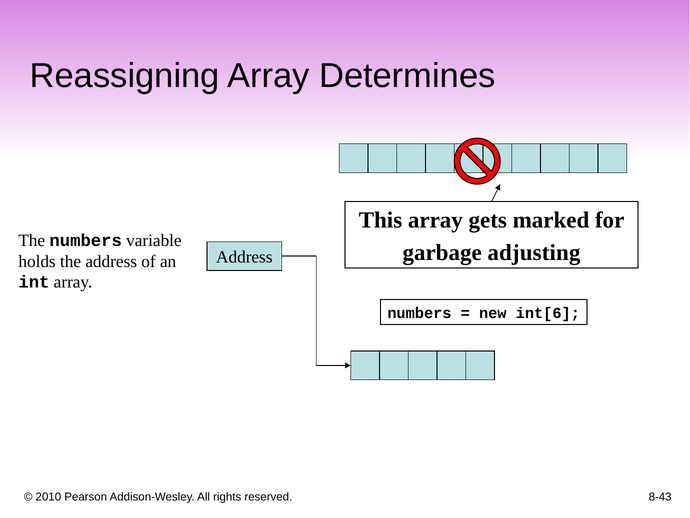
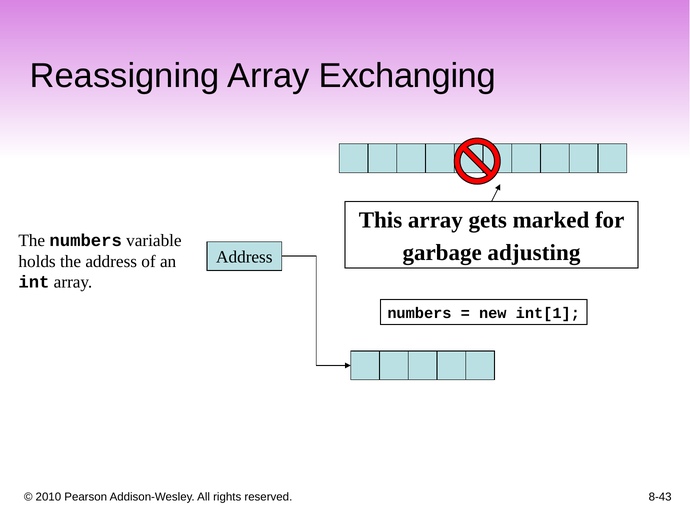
Determines: Determines -> Exchanging (407, 76)
int[6: int[6 -> int[1 (548, 313)
